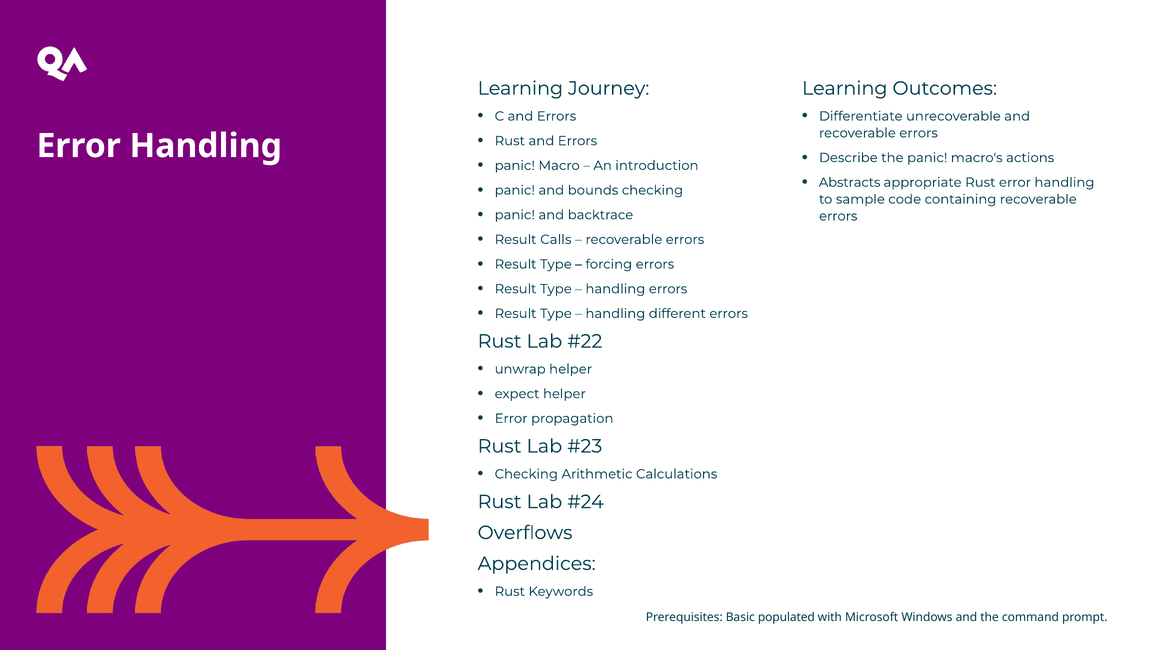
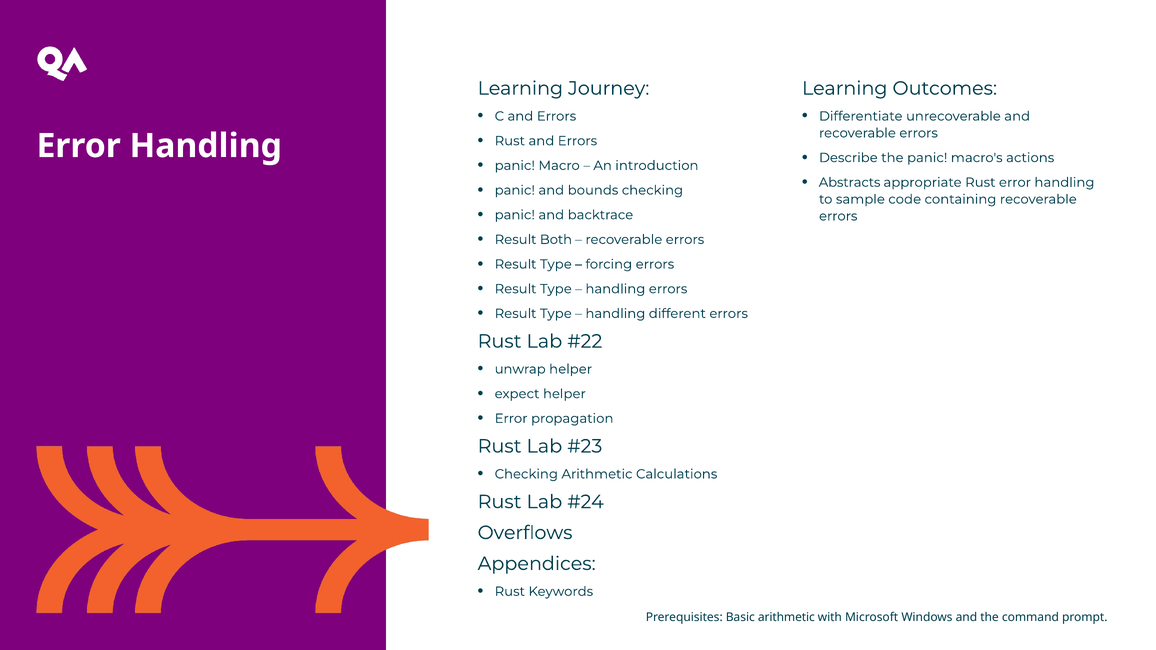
Calls: Calls -> Both (556, 240)
Basic populated: populated -> arithmetic (786, 617)
